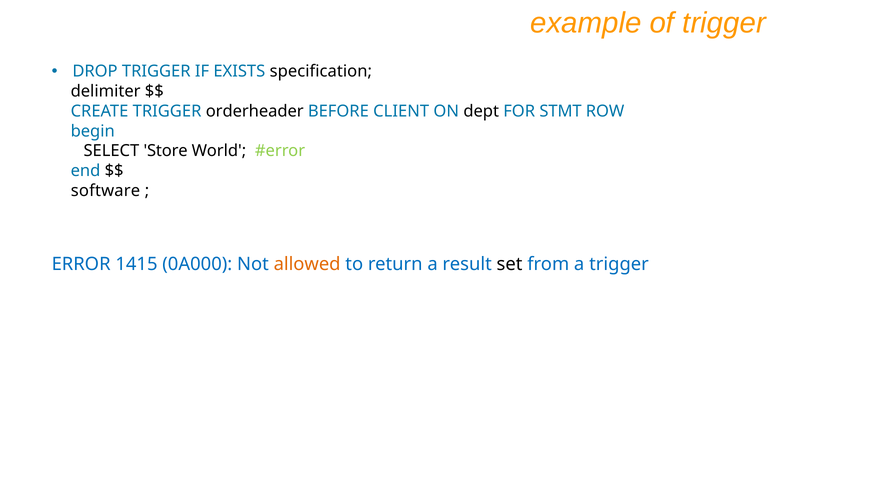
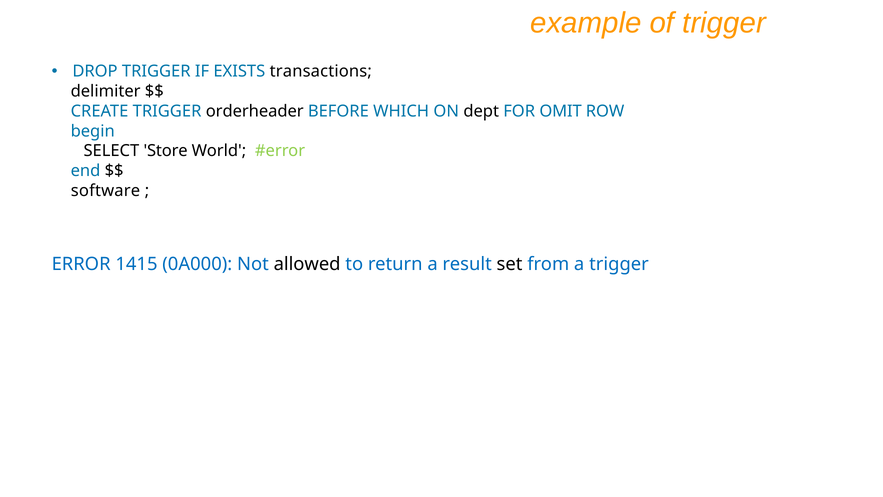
specification: specification -> transactions (321, 71)
CLIENT: CLIENT -> WHICH (401, 111)
STMT: STMT -> OMIT (561, 111)
allowed colour: orange -> black (307, 264)
